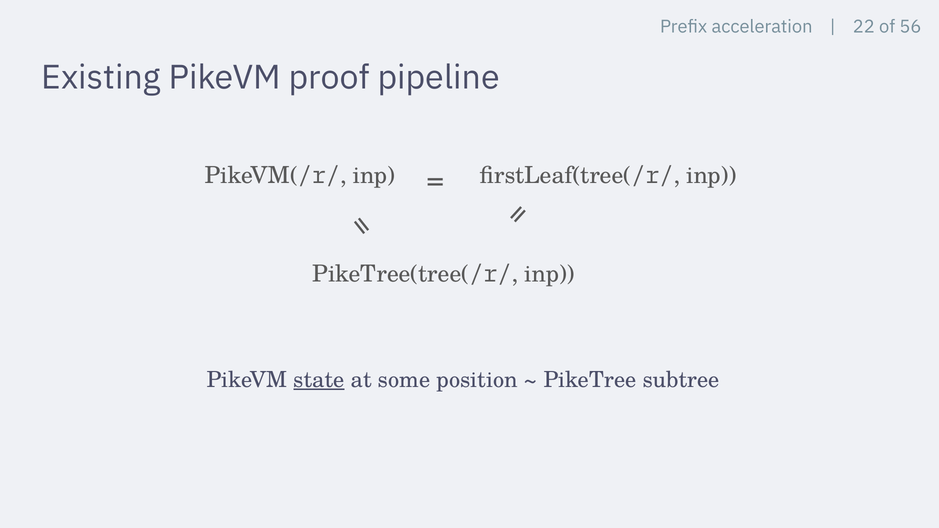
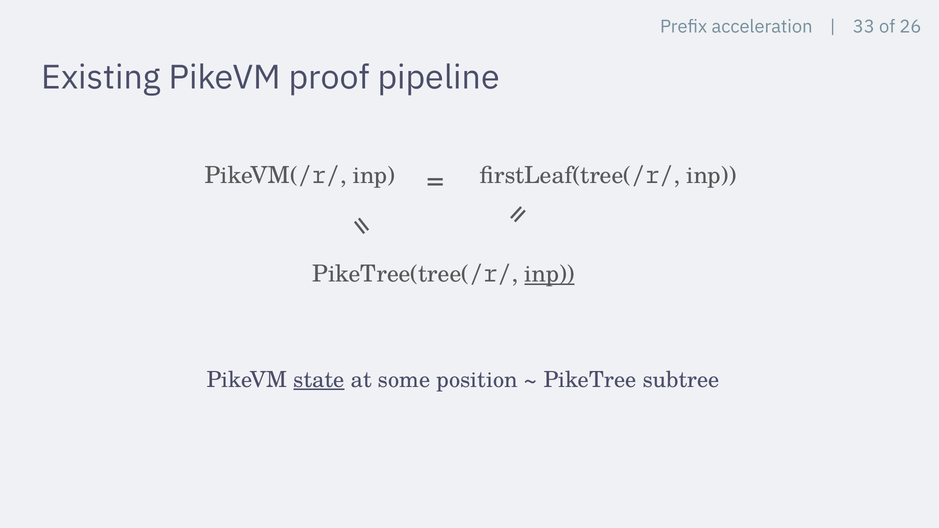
22: 22 -> 33 (864, 27)
56: 56 -> 26 (910, 27)
inp underline: none -> present (550, 274)
